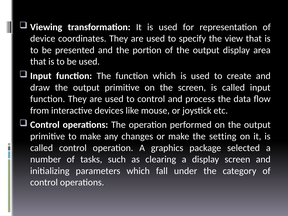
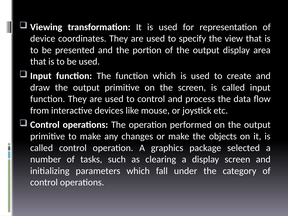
setting: setting -> objects (223, 136)
